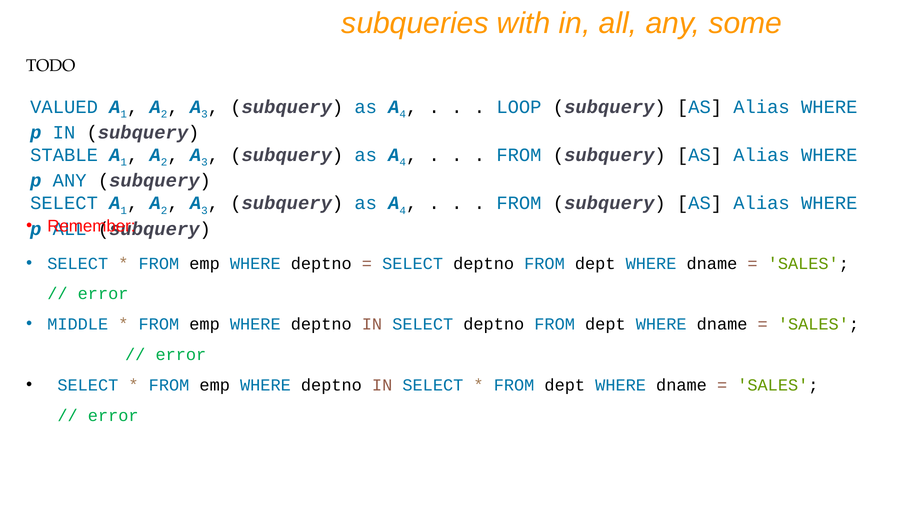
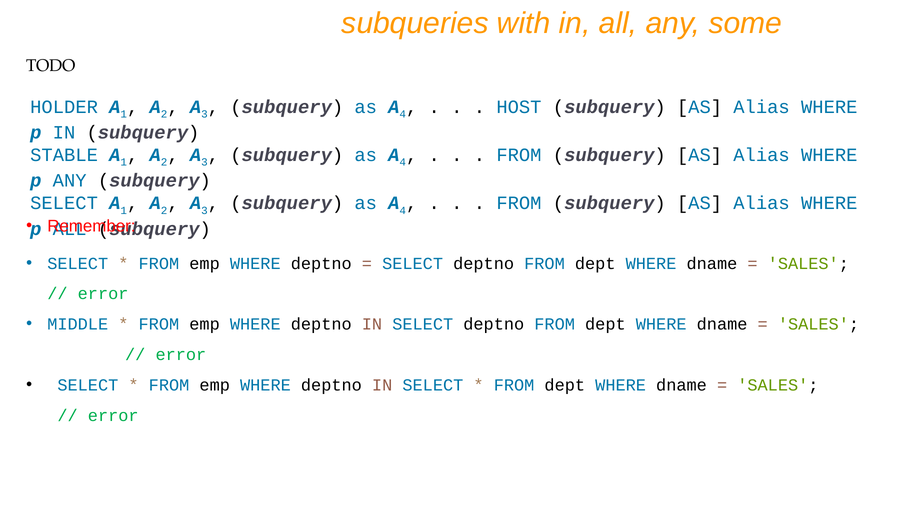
VALUED: VALUED -> HOLDER (64, 107)
LOOP: LOOP -> HOST (519, 107)
